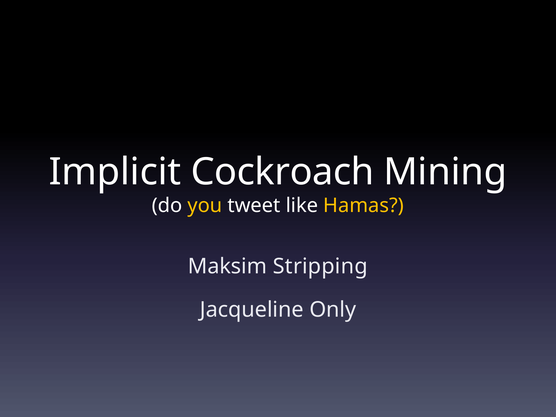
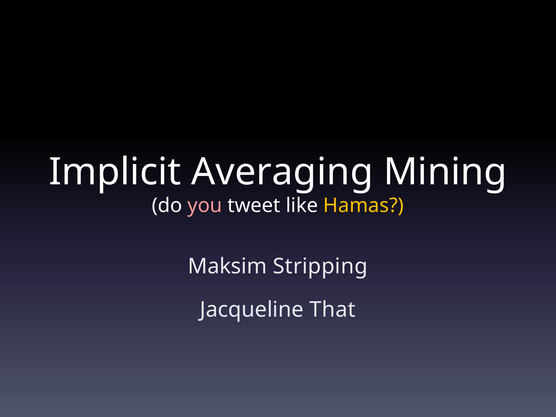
Cockroach: Cockroach -> Averaging (282, 172)
you colour: yellow -> pink (205, 205)
Only: Only -> That (333, 310)
